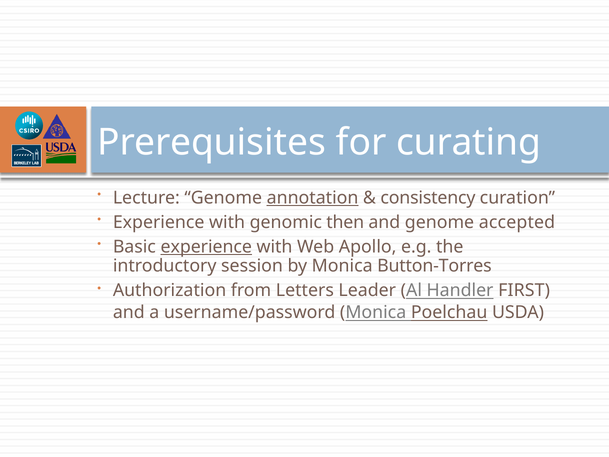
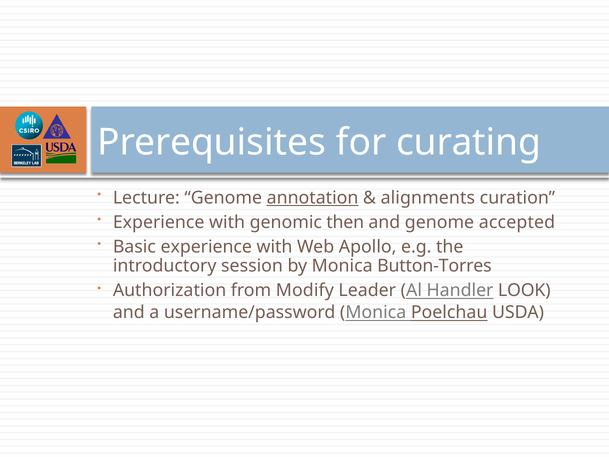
consistency: consistency -> alignments (428, 198)
experience underline: present -> none (206, 247)
Letters: Letters -> Modify (305, 290)
FIRST: FIRST -> LOOK (524, 290)
